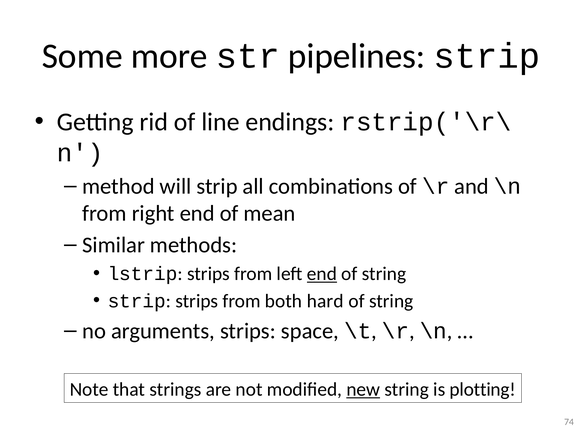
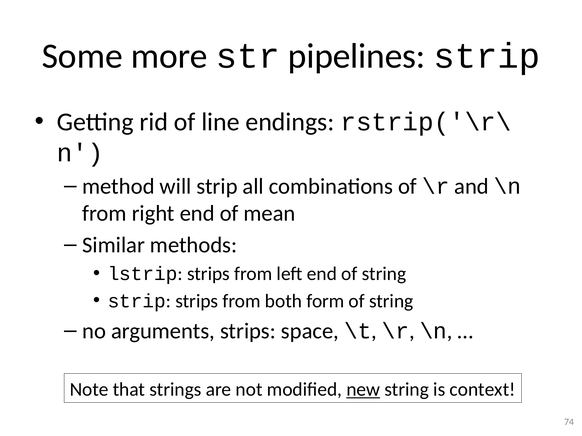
end underline: present -> none (322, 274)
hard: hard -> form (325, 301)
plotting: plotting -> context (483, 390)
